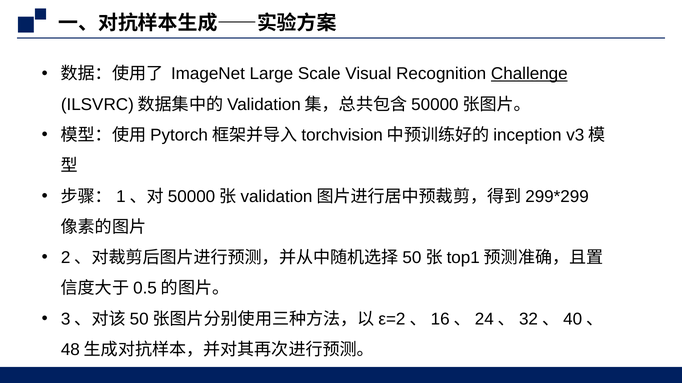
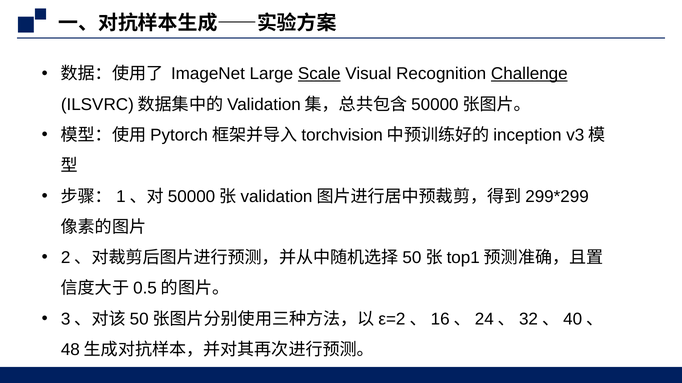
Scale underline: none -> present (319, 74)
